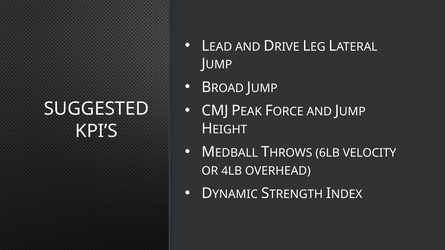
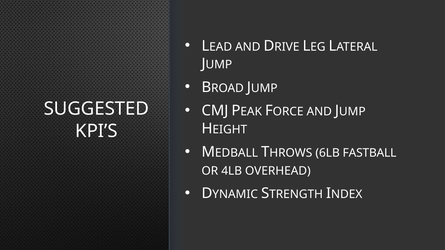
VELOCITY: VELOCITY -> FASTBALL (370, 153)
